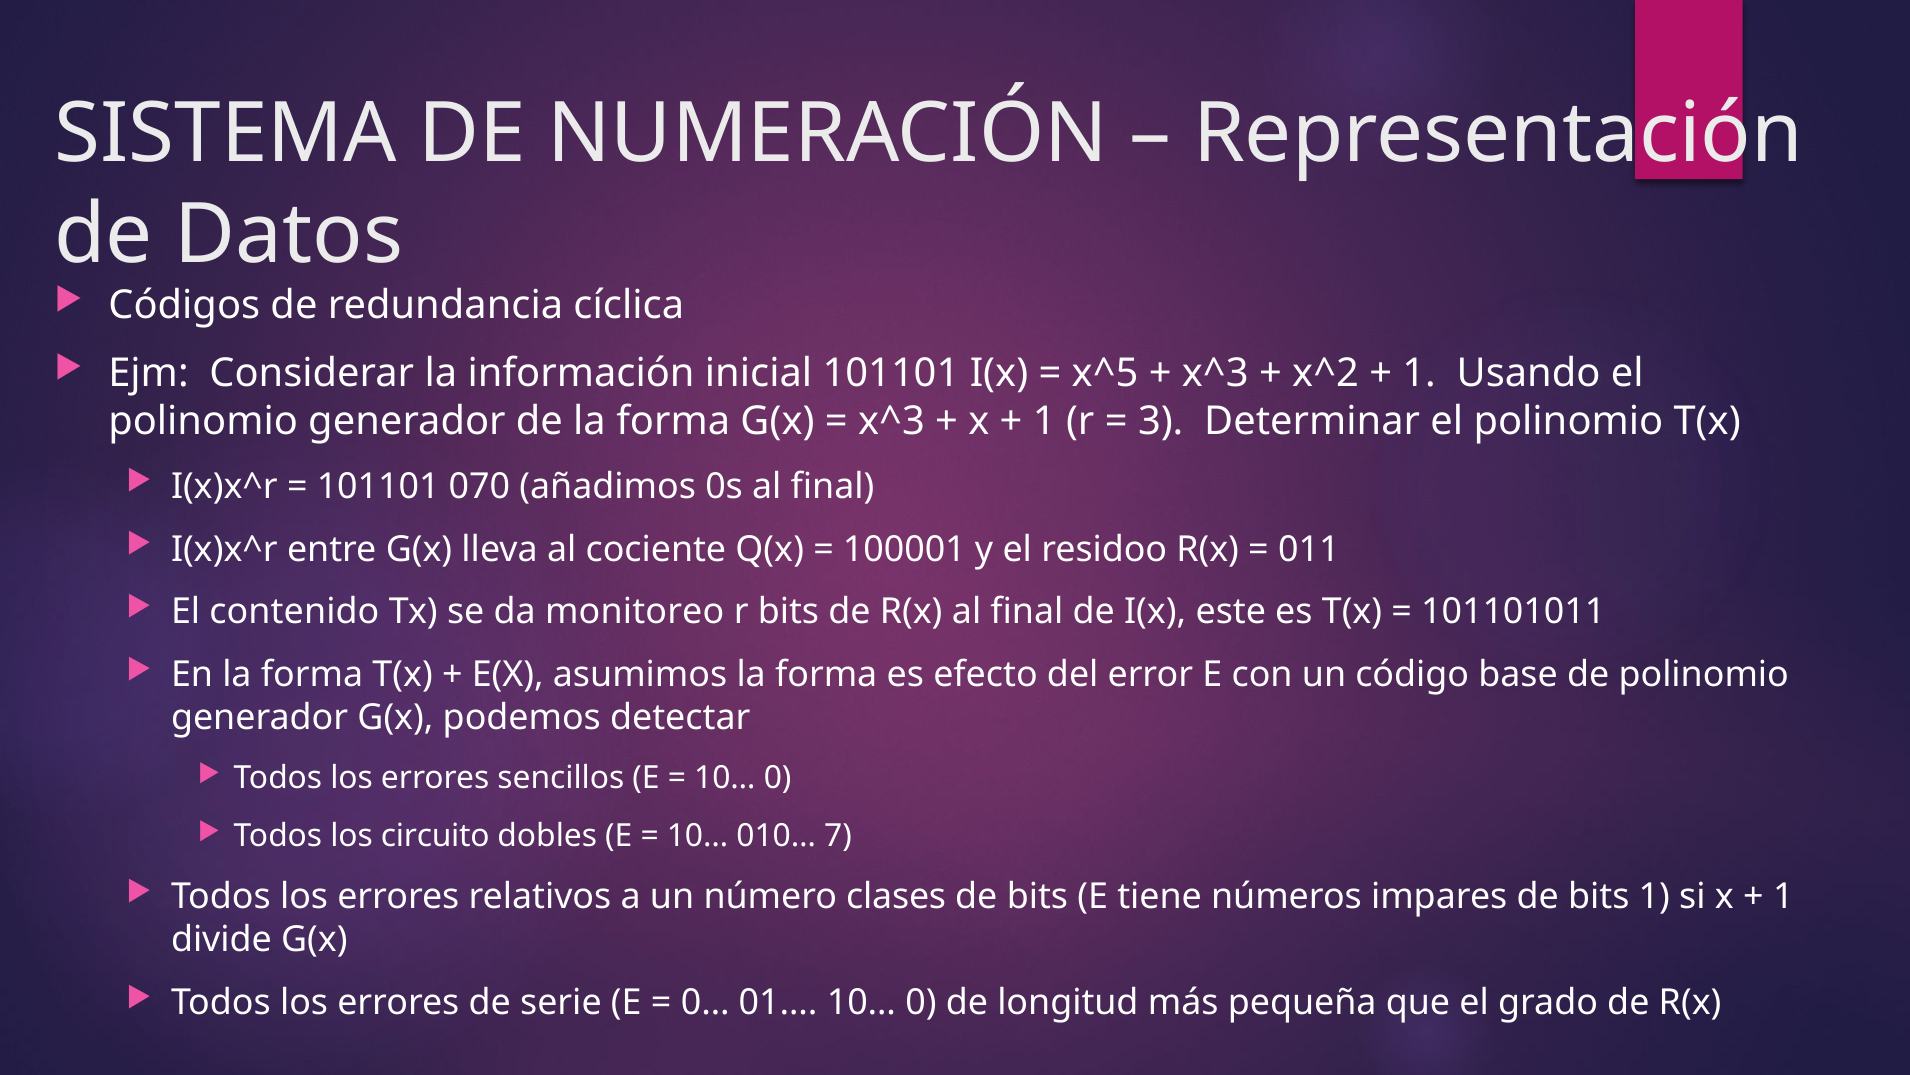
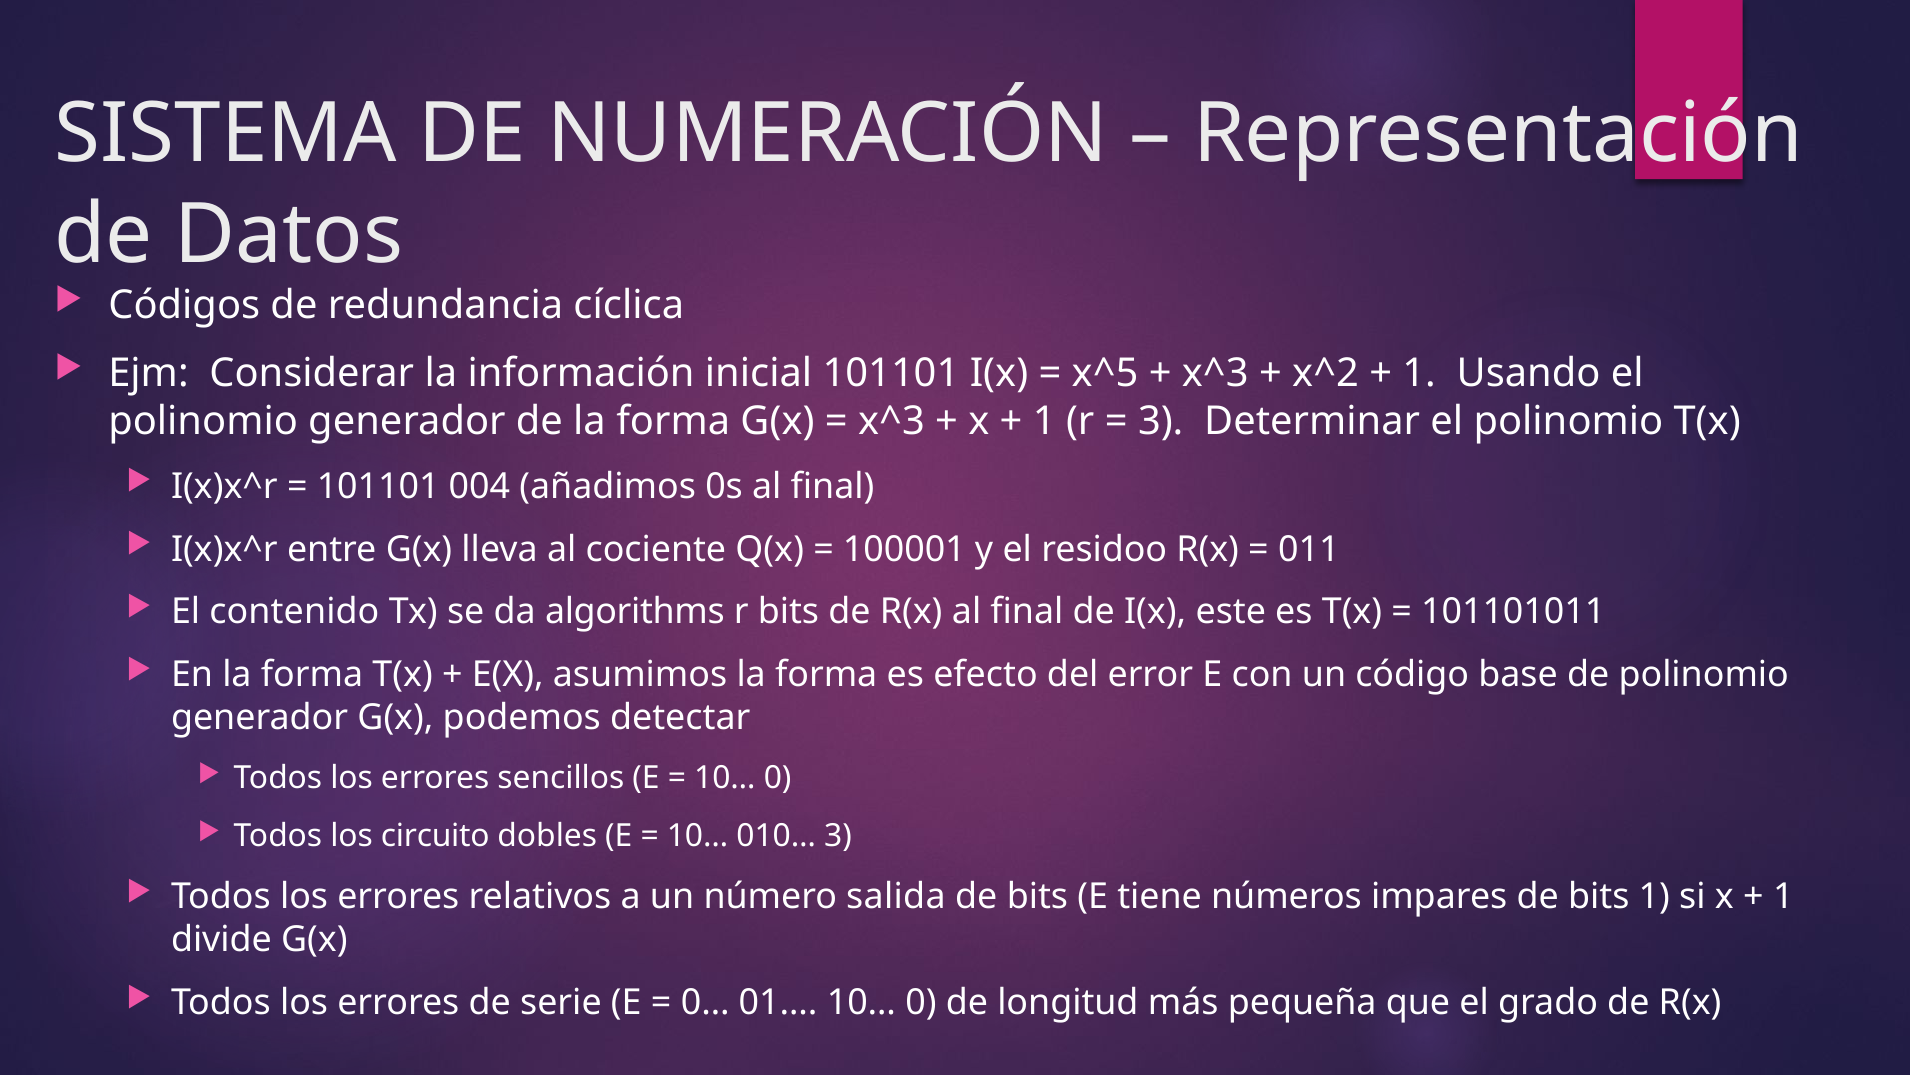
070: 070 -> 004 (479, 486)
monitoreo: monitoreo -> algorithms (635, 612)
010… 7: 7 -> 3 (838, 836)
clases: clases -> salida (896, 897)
